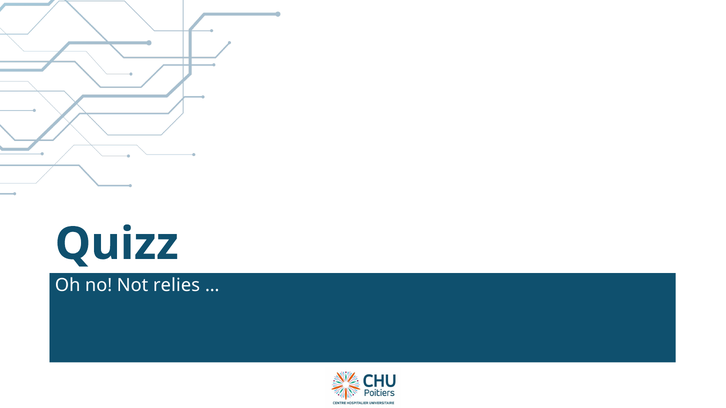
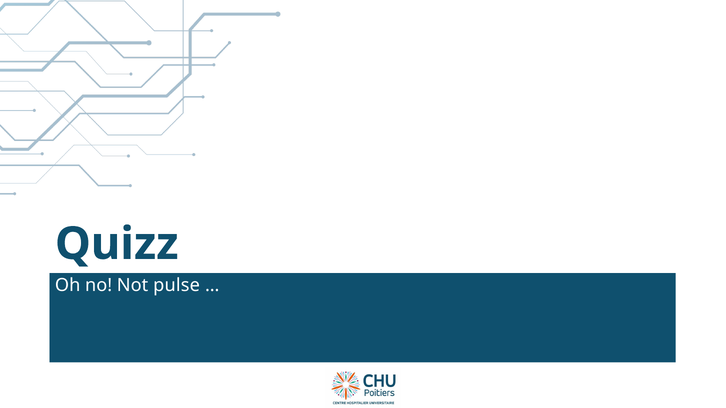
relies: relies -> pulse (177, 286)
